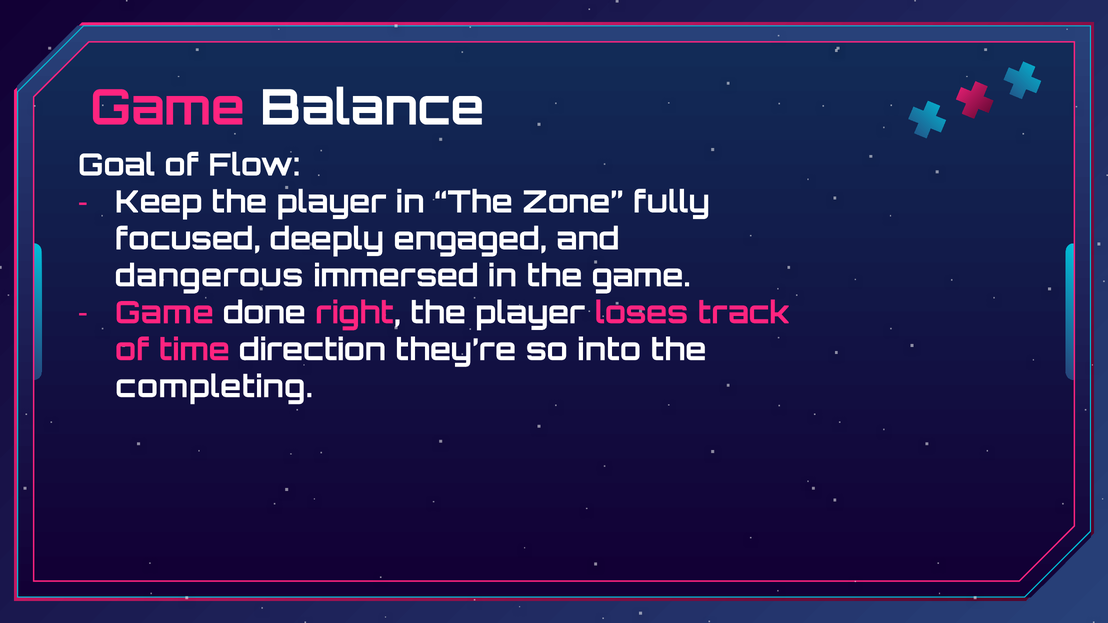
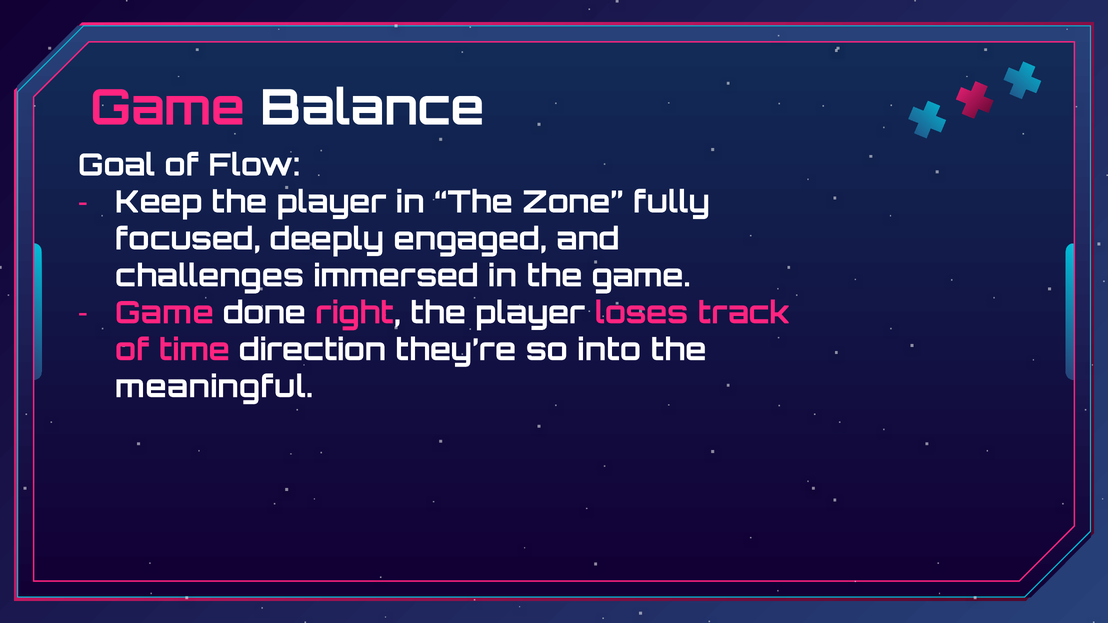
dangerous: dangerous -> challenges (209, 276)
completing: completing -> meaningful (214, 387)
